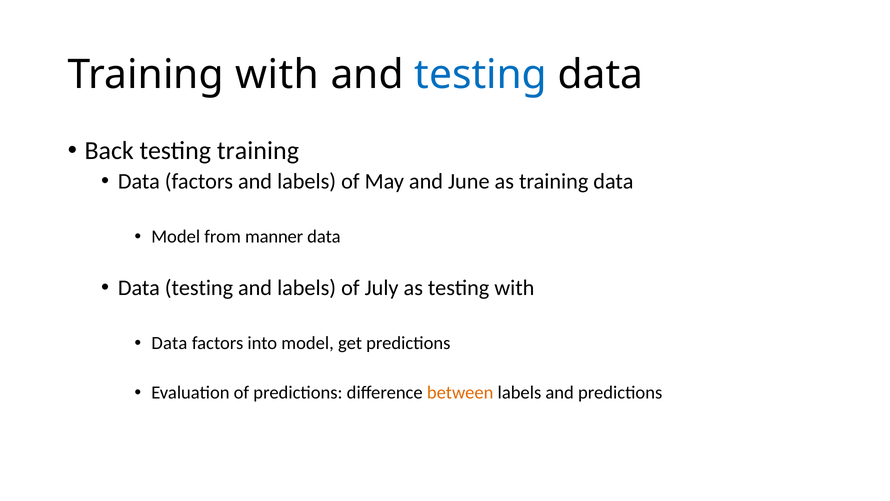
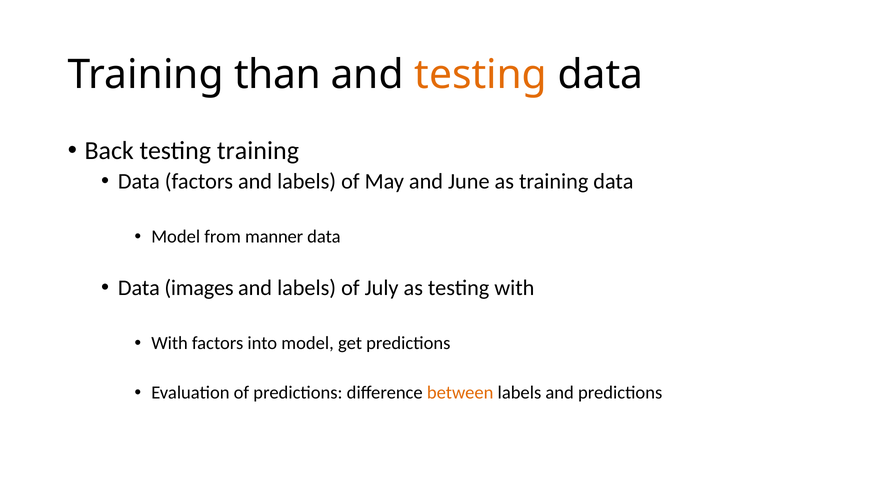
Training with: with -> than (277, 75)
testing colour: blue -> orange (481, 75)
Data testing: testing -> images (199, 288)
Data: Data -> With (170, 343)
